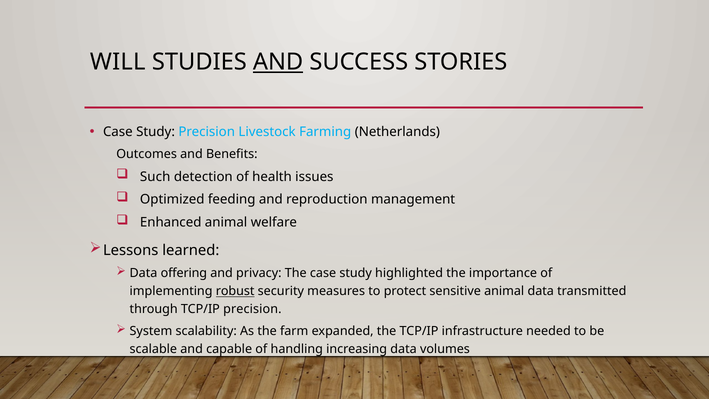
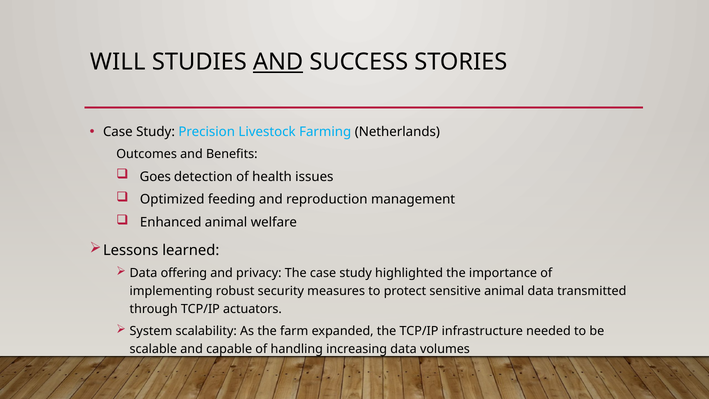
Such: Such -> Goes (155, 177)
robust underline: present -> none (235, 291)
TCP/IP precision: precision -> actuators (252, 309)
